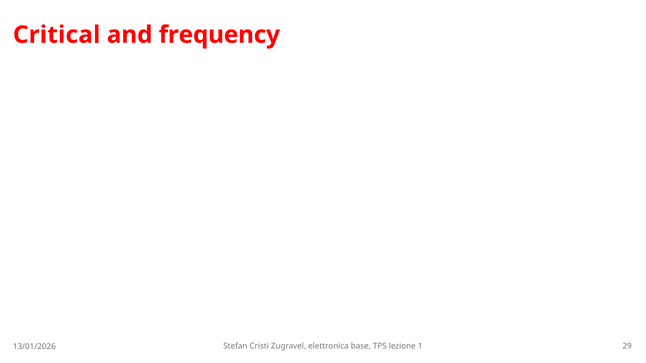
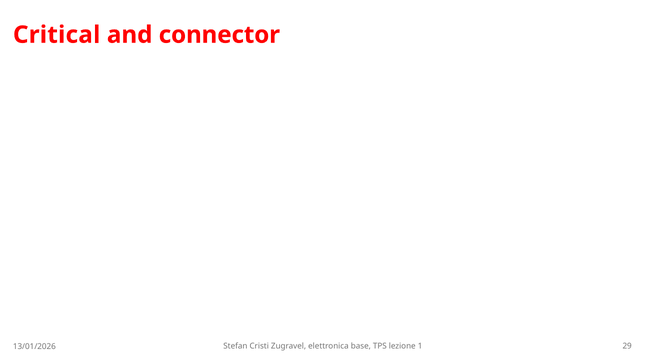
frequency: frequency -> connector (219, 35)
